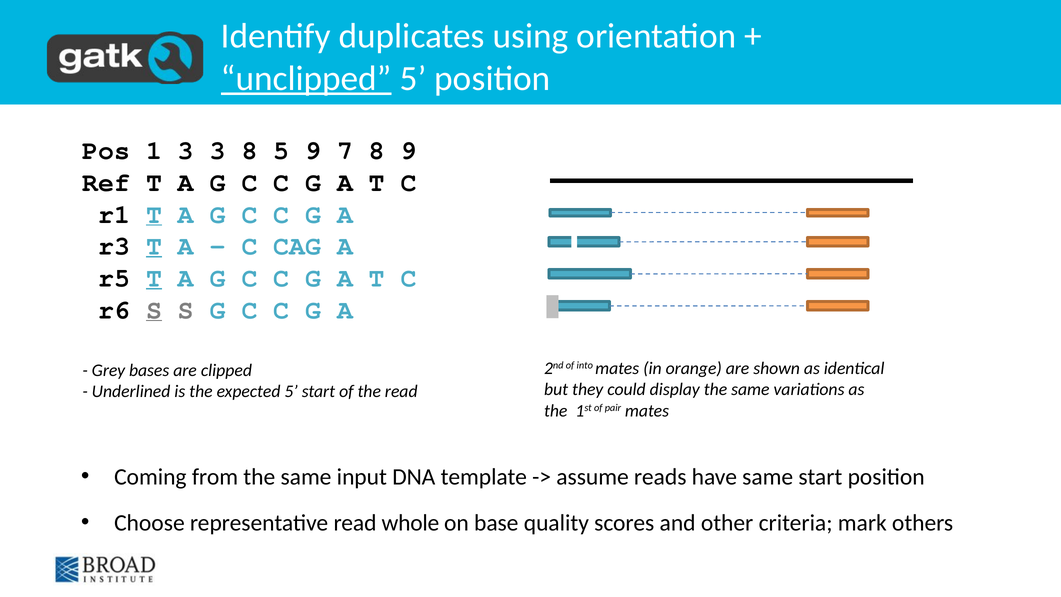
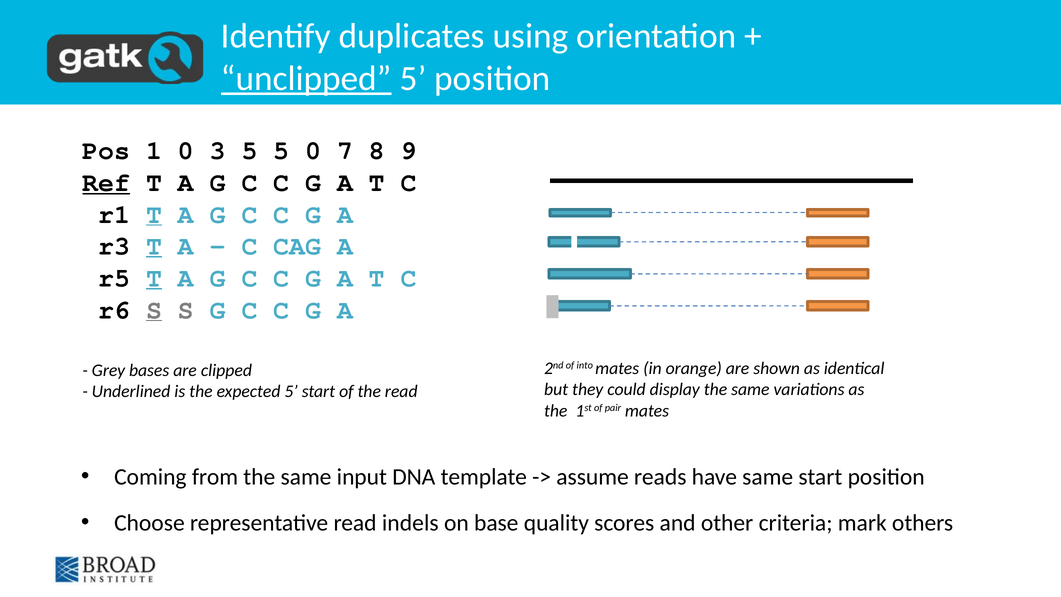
1 3: 3 -> 0 (186, 151)
3 8: 8 -> 5 (249, 151)
5 9: 9 -> 0 (313, 151)
Ref underline: none -> present (106, 182)
whole: whole -> indels (410, 523)
